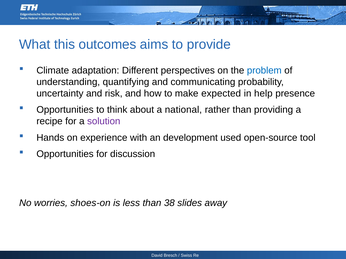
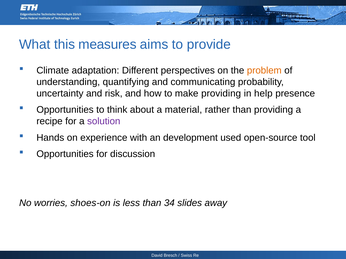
outcomes: outcomes -> measures (108, 45)
problem colour: blue -> orange (264, 71)
make expected: expected -> providing (221, 94)
national: national -> material (183, 110)
38: 38 -> 34 (169, 203)
